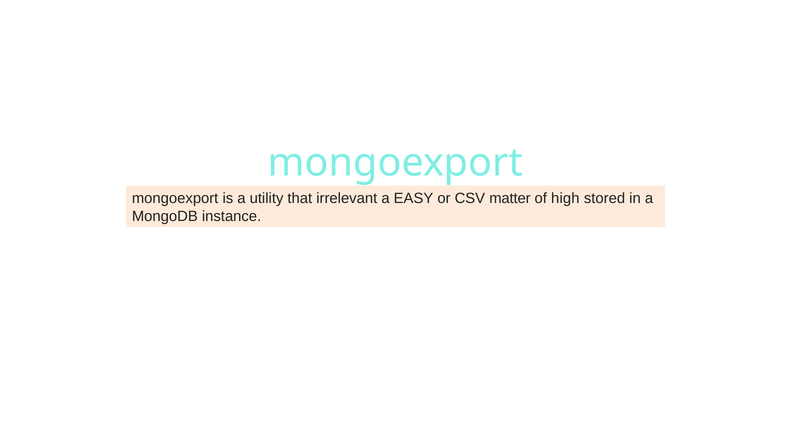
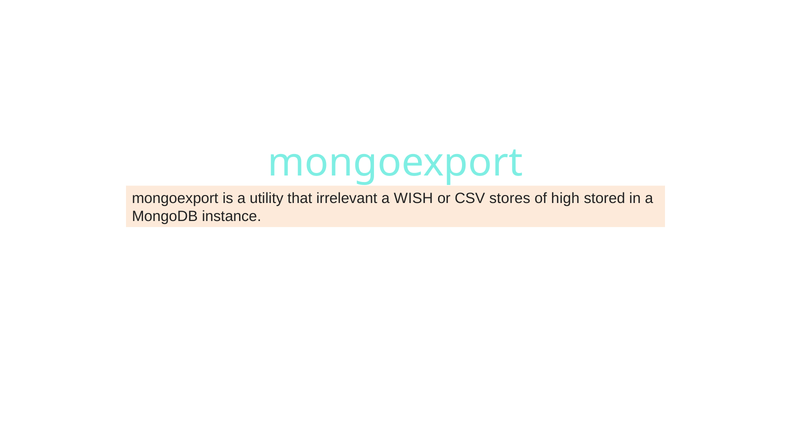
EASY: EASY -> WISH (413, 199)
matter: matter -> stores (510, 199)
